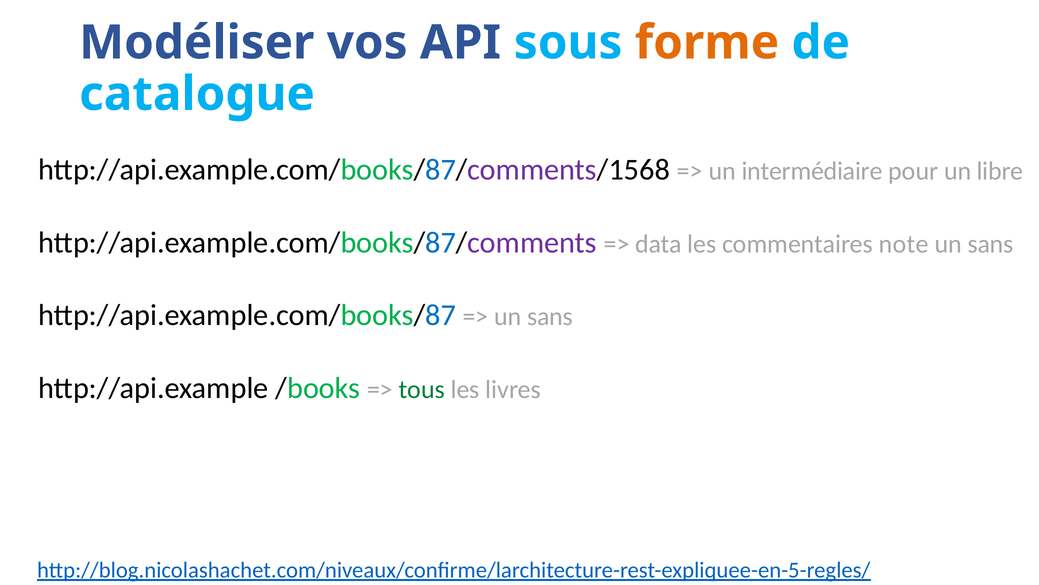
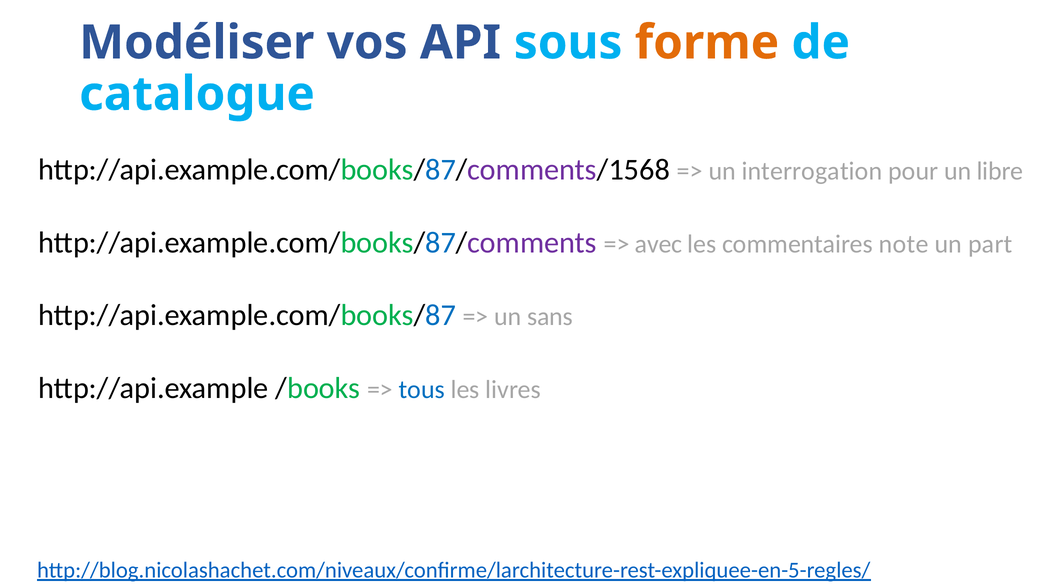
intermédiaire: intermédiaire -> interrogation (812, 171)
data: data -> avec (659, 244)
sans: sans -> part (990, 244)
tous colour: green -> blue (422, 389)
